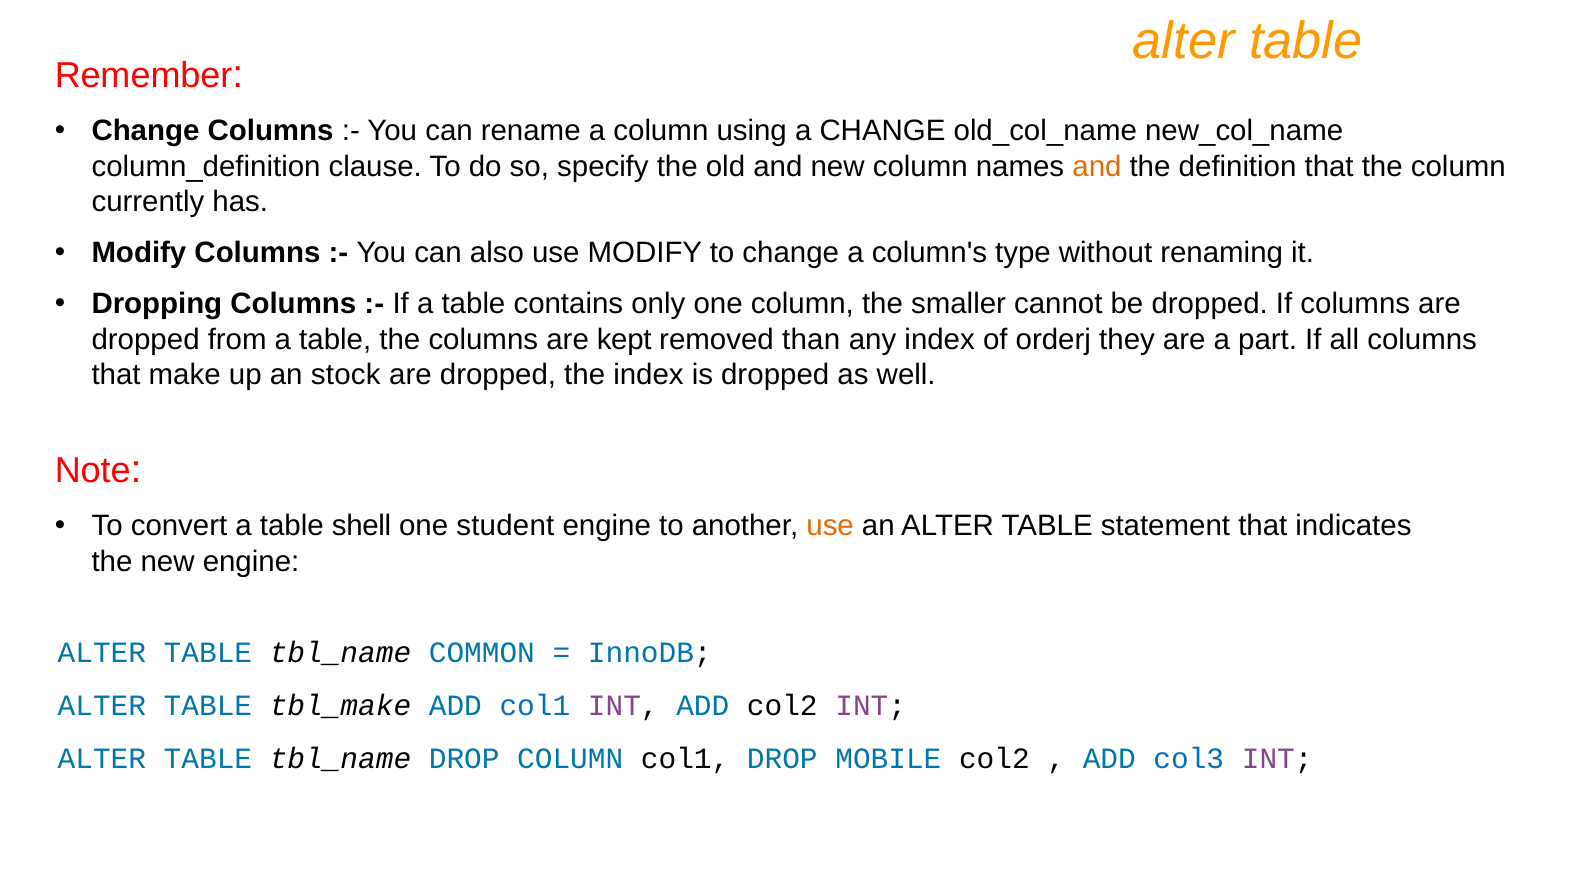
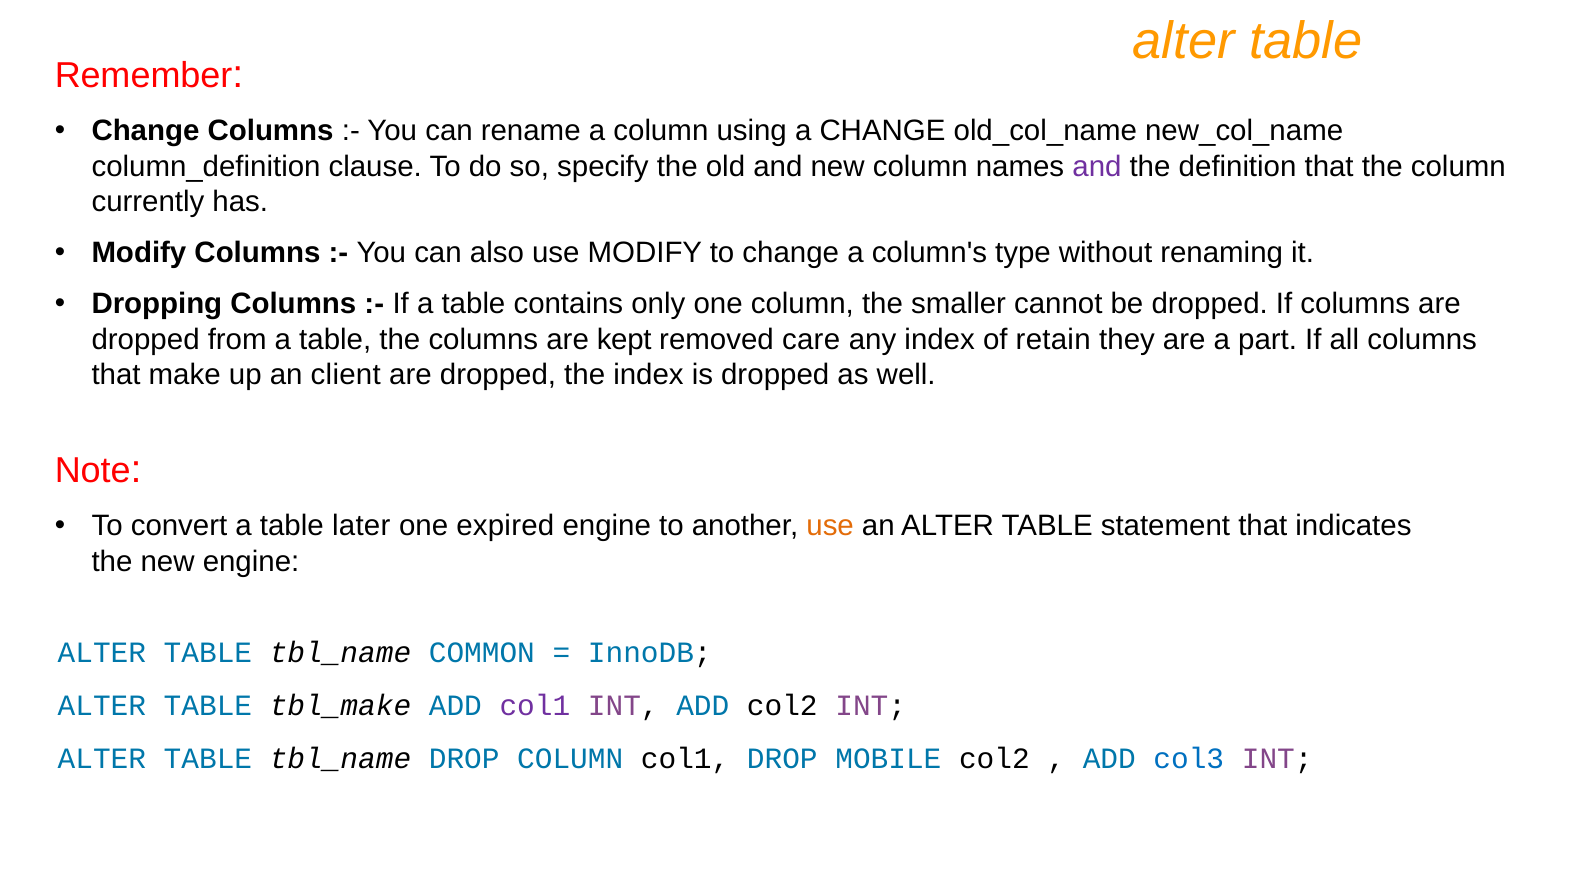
and colour: orange -> purple (1097, 167)
than: than -> care (811, 339)
orderj: orderj -> retain (1053, 339)
stock: stock -> client (346, 375)
shell: shell -> later (361, 526)
student: student -> expired (505, 526)
col1 colour: blue -> purple (535, 705)
